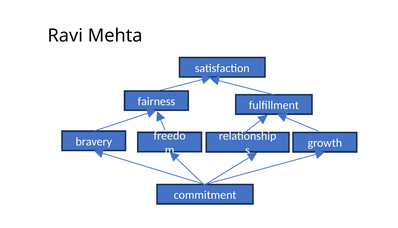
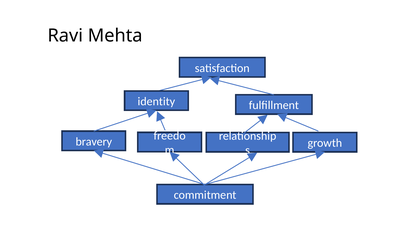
fairness: fairness -> identity (156, 101)
